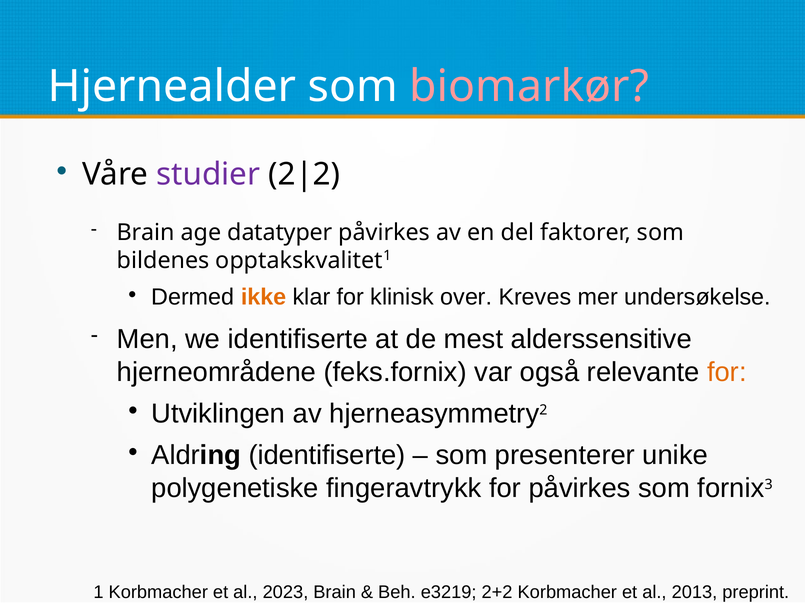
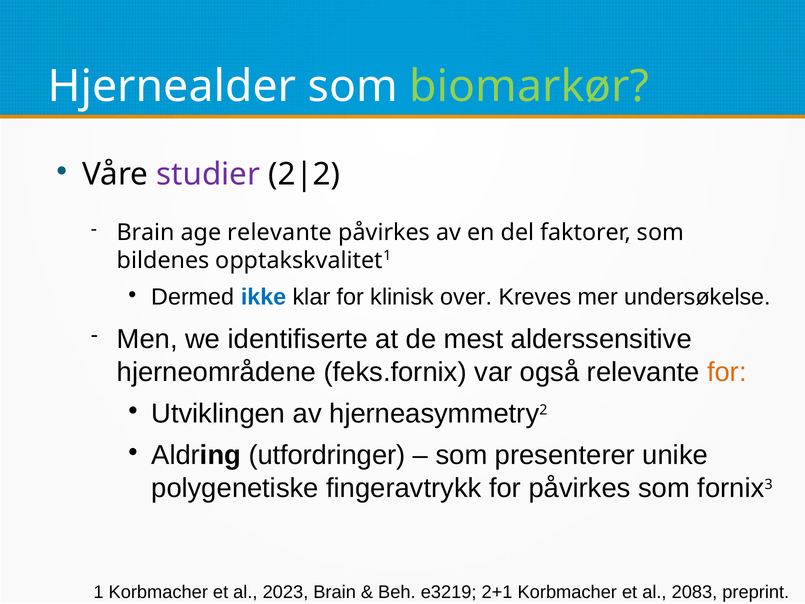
biomarkør colour: pink -> light green (529, 86)
age datatyper: datatyper -> relevante (280, 232)
ikke colour: orange -> blue (264, 297)
Aldring identifiserte: identifiserte -> utfordringer (327, 455)
2+2: 2+2 -> 2+1 (497, 592)
2013: 2013 -> 2083 (694, 592)
